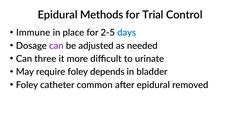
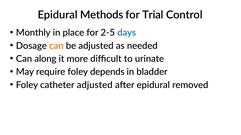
Immune: Immune -> Monthly (33, 33)
can colour: purple -> orange (56, 46)
three: three -> along (45, 59)
catheter common: common -> adjusted (95, 85)
